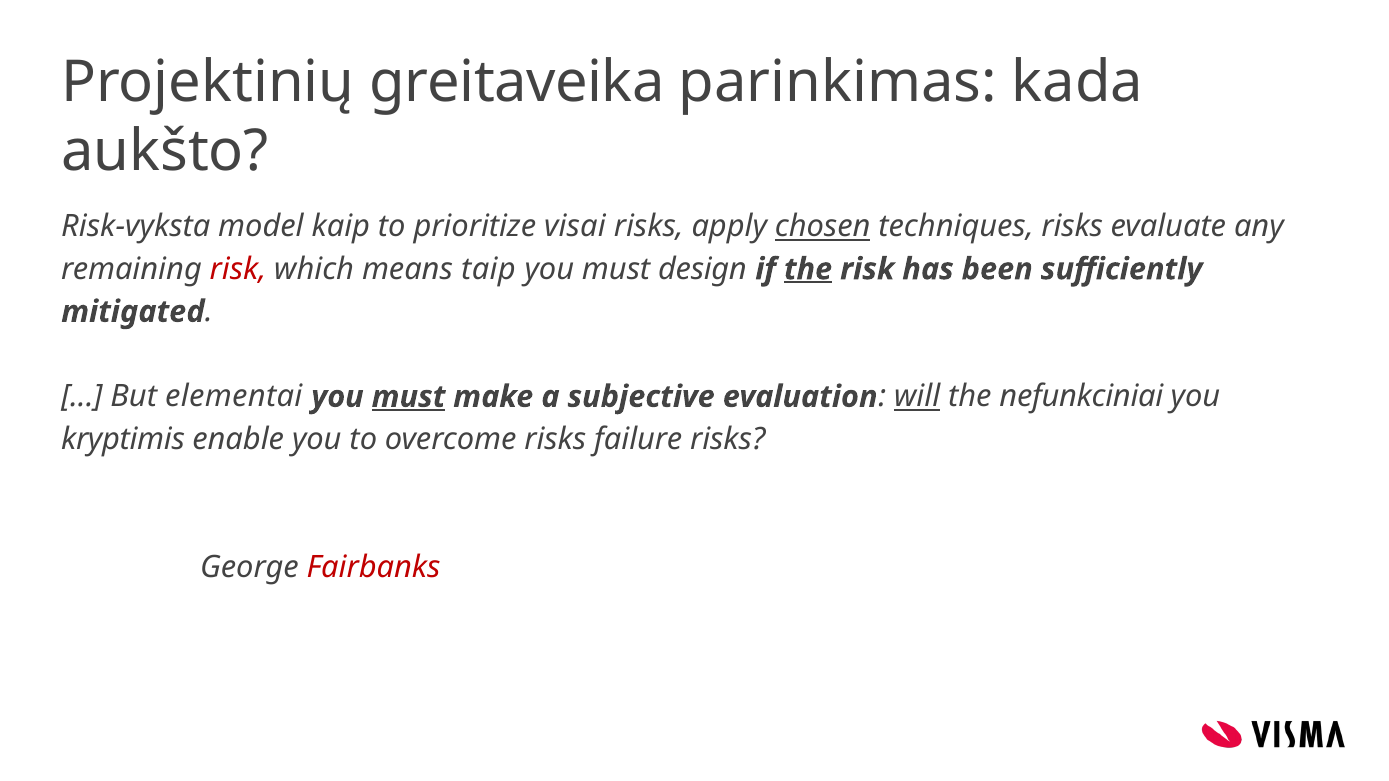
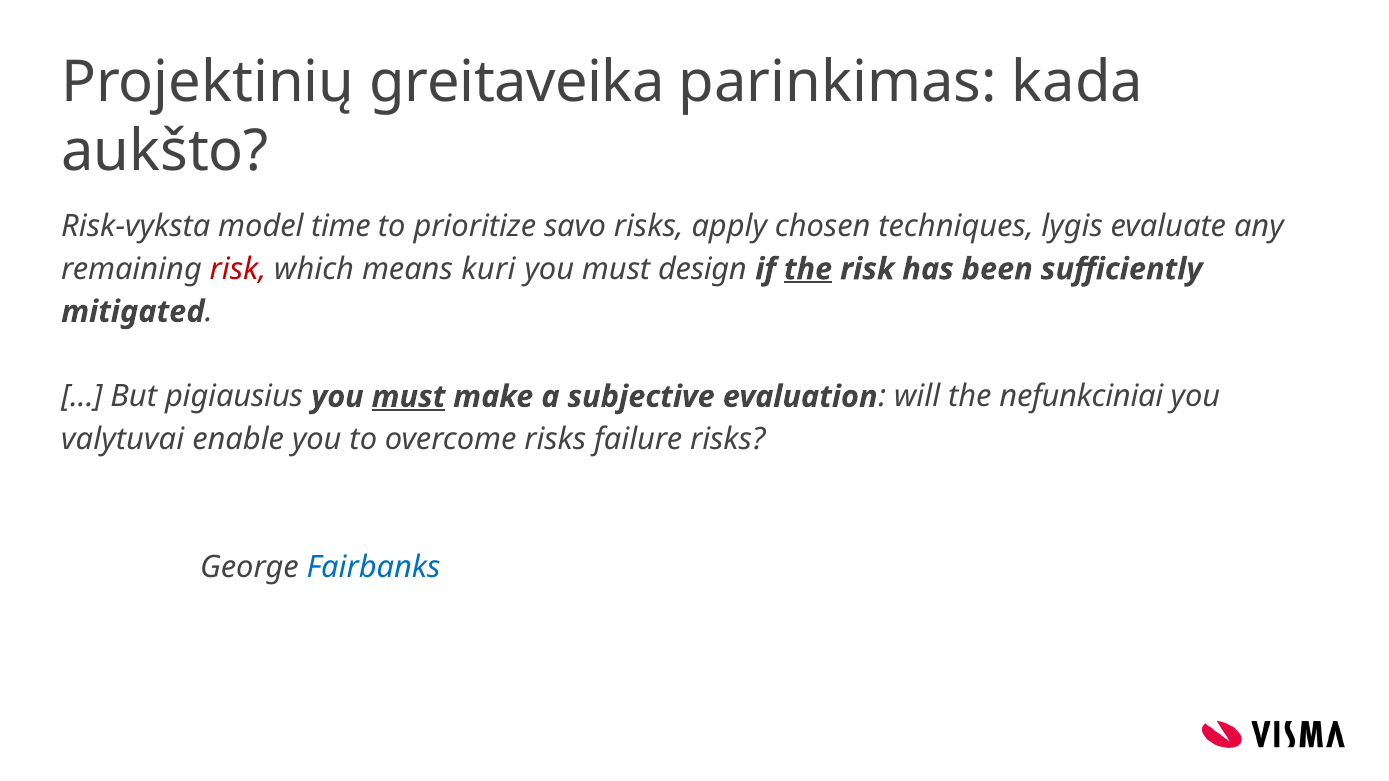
kaip: kaip -> time (341, 227)
visai: visai -> savo (575, 227)
chosen underline: present -> none (823, 227)
techniques risks: risks -> lygis (1072, 227)
taip: taip -> kuri (488, 269)
elementai: elementai -> pigiausius (234, 397)
will underline: present -> none (917, 397)
kryptimis: kryptimis -> valytuvai (123, 439)
Fairbanks colour: red -> blue (374, 567)
